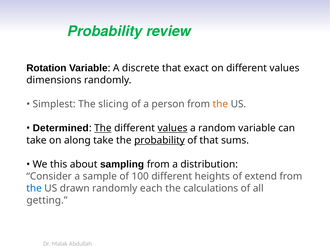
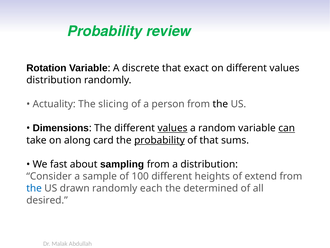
dimensions: dimensions -> distribution (54, 80)
Simplest: Simplest -> Actuality (54, 104)
the colour: orange -> black (220, 104)
Determined: Determined -> Dimensions (61, 128)
The underline: present -> none (103, 128)
can underline: none -> present (287, 128)
along take: take -> card (103, 140)
this: this -> fast (59, 164)
calculations: calculations -> determined (211, 188)
getting: getting -> desired (47, 200)
